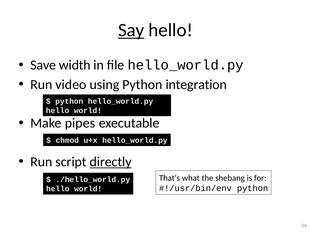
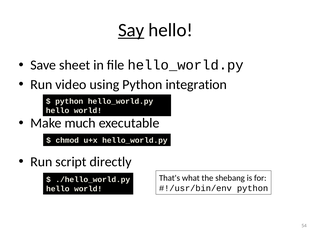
width: width -> sheet (75, 65)
pipes: pipes -> much (80, 123)
directly underline: present -> none (111, 162)
